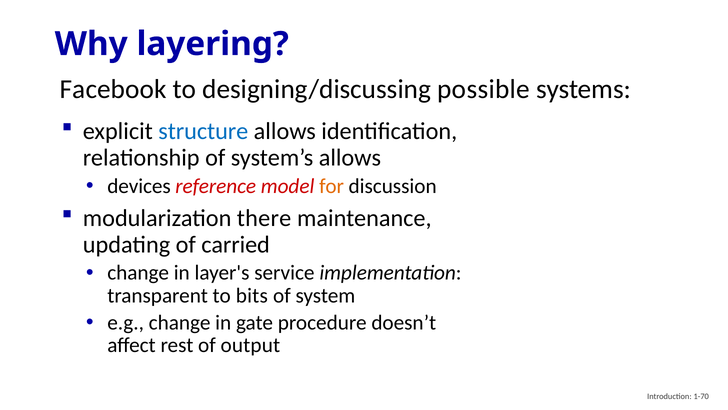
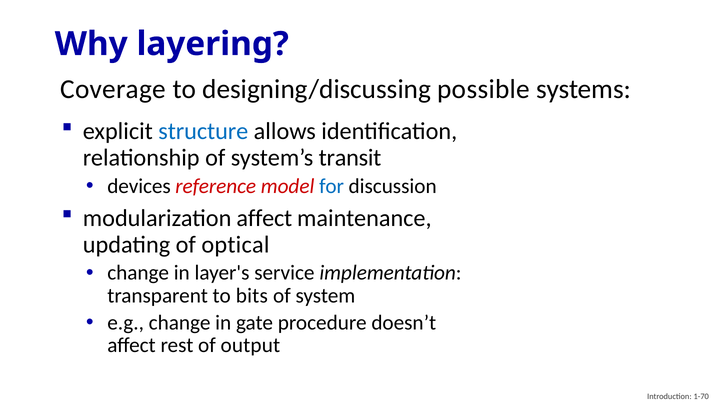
Facebook: Facebook -> Coverage (113, 89)
system’s allows: allows -> transit (350, 157)
for colour: orange -> blue (332, 186)
modularization there: there -> affect (264, 218)
carried: carried -> optical (235, 244)
